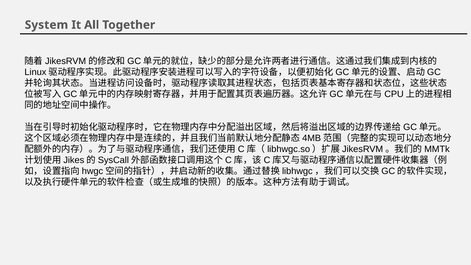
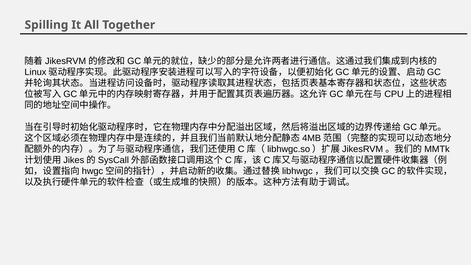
System: System -> Spilling (46, 25)
